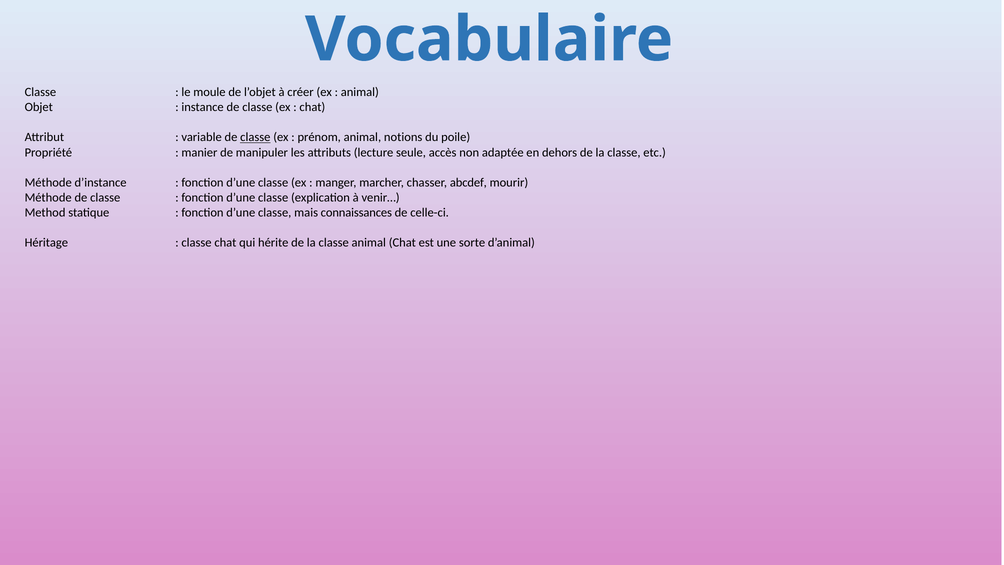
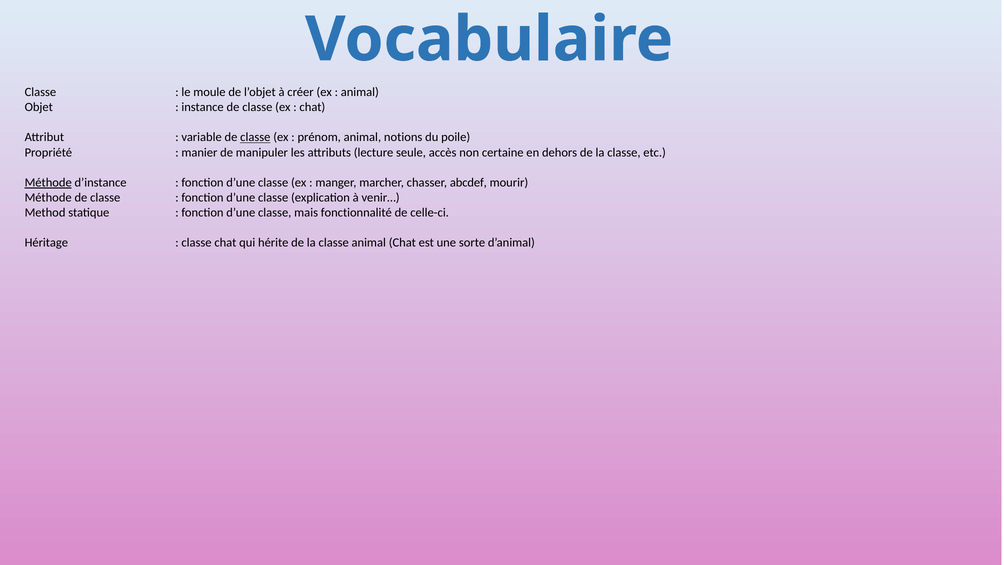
adaptée: adaptée -> certaine (503, 152)
Méthode underline: none -> present (48, 182)
connaissances: connaissances -> fonctionnalité (356, 213)
